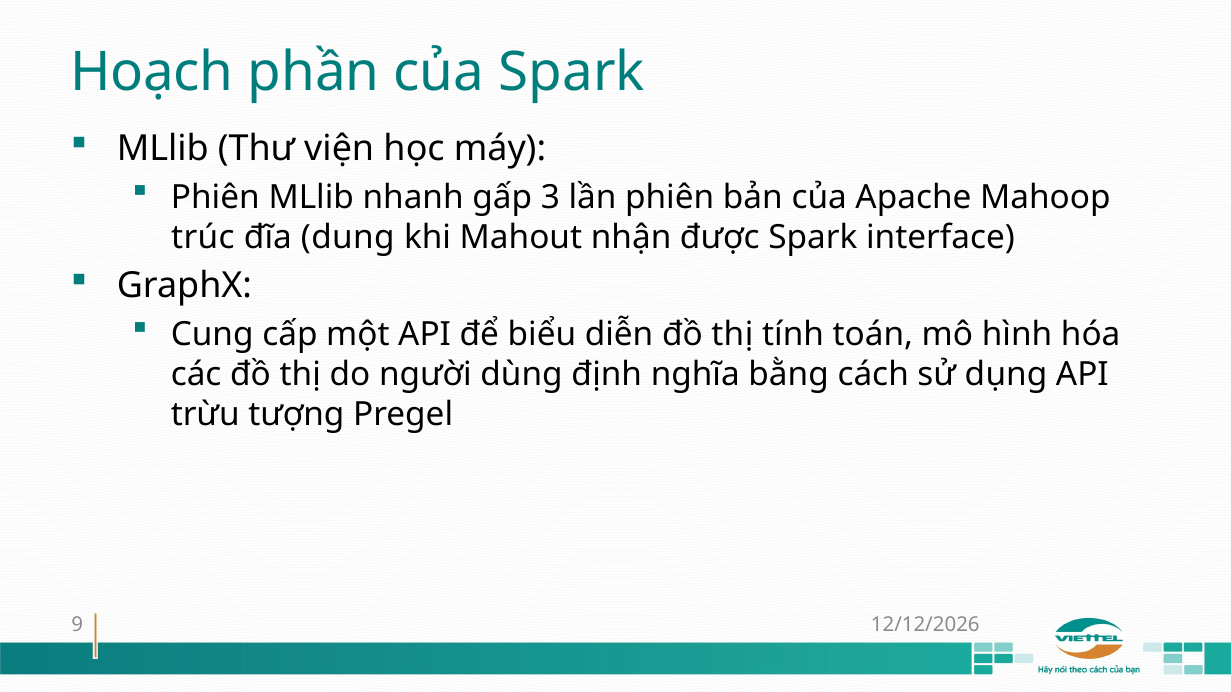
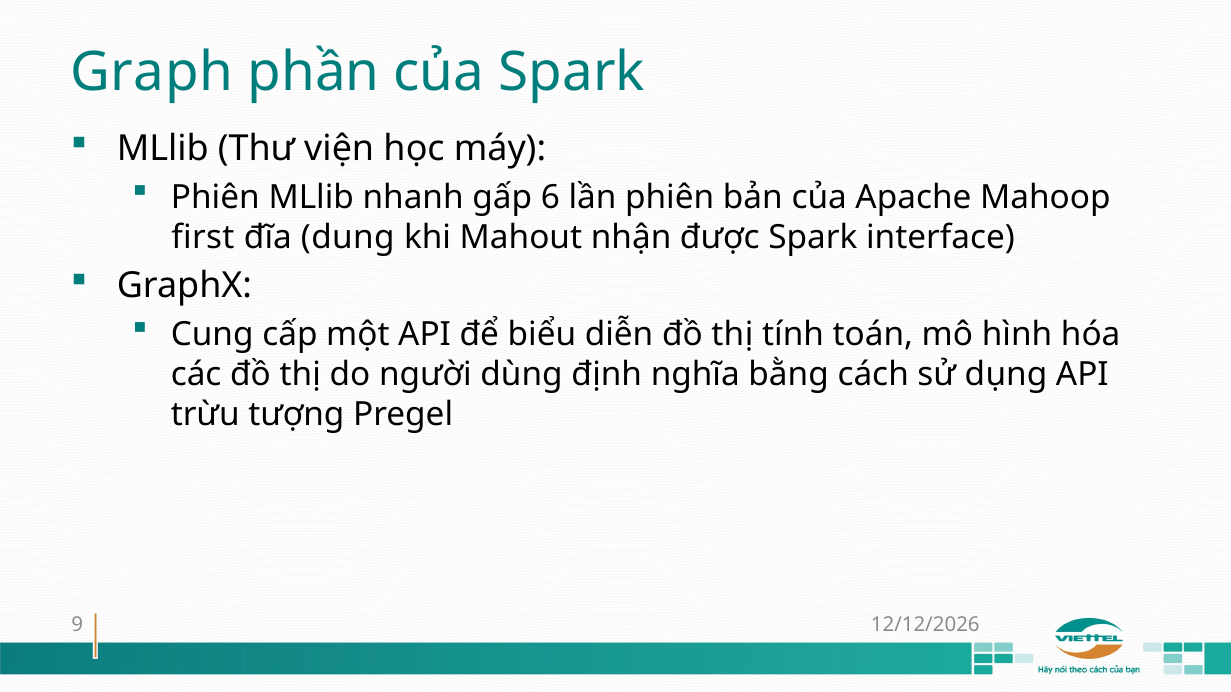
Hoạch: Hoạch -> Graph (152, 73)
3: 3 -> 6 (550, 197)
trúc: trúc -> first (203, 237)
